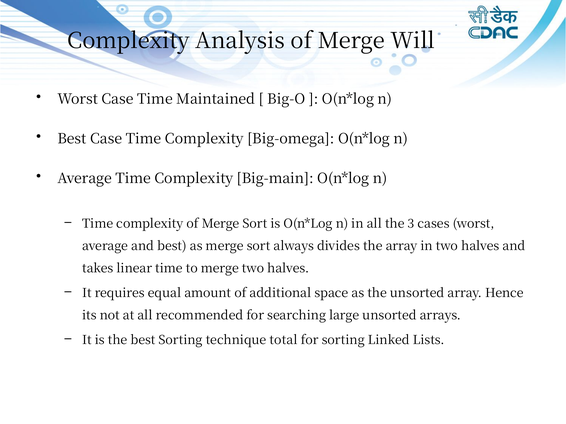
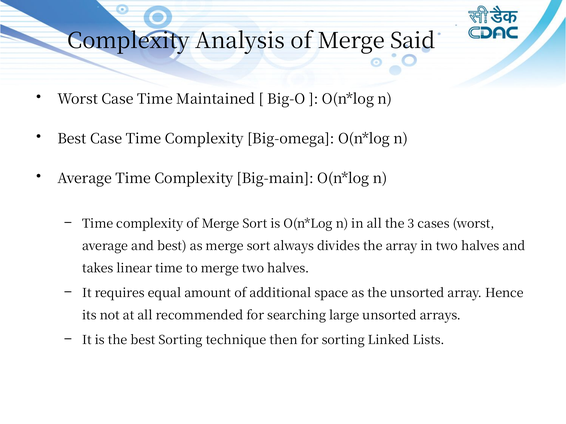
Will: Will -> Said (413, 41)
total: total -> then (284, 341)
